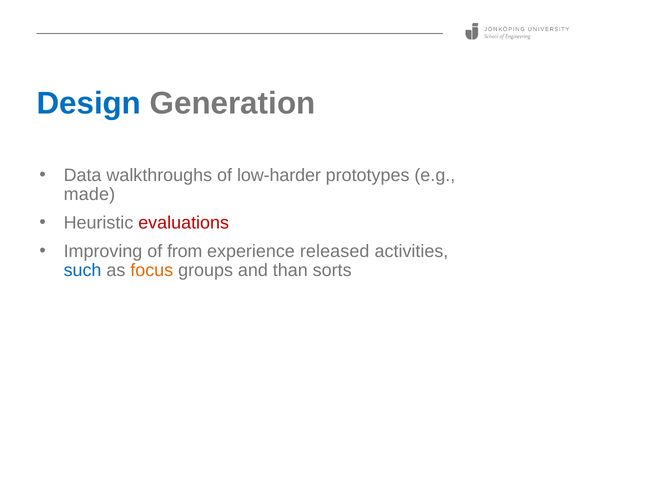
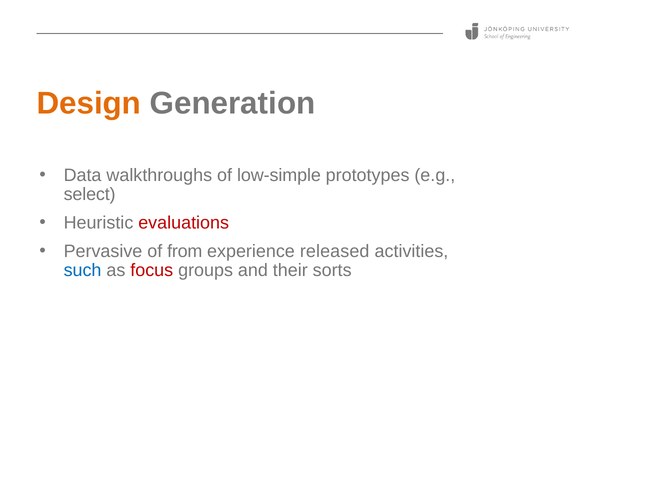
Design colour: blue -> orange (89, 103)
low-harder: low-harder -> low-simple (279, 175)
made: made -> select (90, 194)
Improving: Improving -> Pervasive (103, 251)
focus colour: orange -> red (152, 270)
than: than -> their (290, 270)
